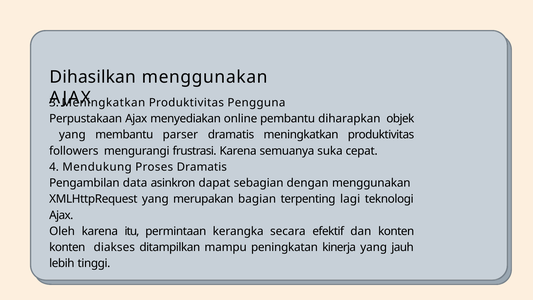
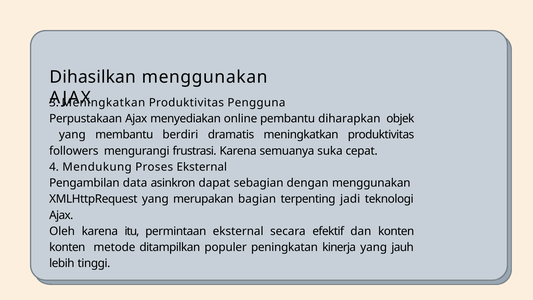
parser: parser -> berdiri (180, 135)
Proses Dramatis: Dramatis -> Eksternal (202, 167)
lagi: lagi -> jadi (350, 199)
permintaan kerangka: kerangka -> eksternal (238, 231)
diakses: diakses -> metode (114, 247)
mampu: mampu -> populer (226, 247)
